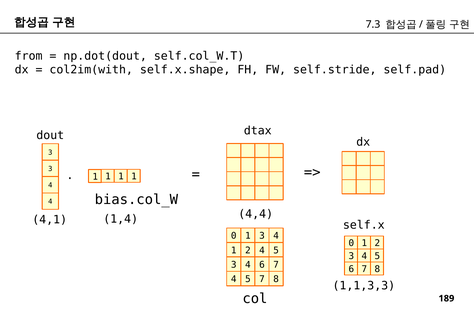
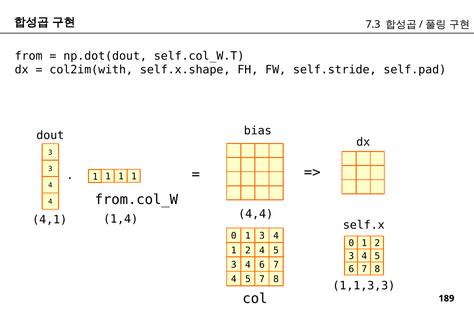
dtax: dtax -> bias (258, 131)
bias.col_W: bias.col_W -> from.col_W (136, 200)
